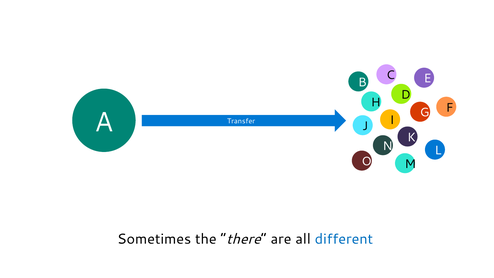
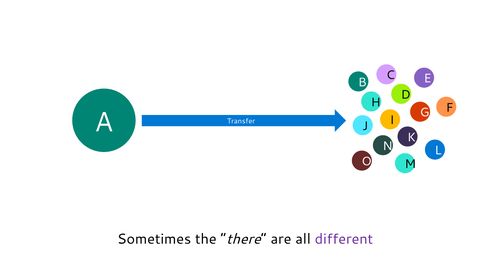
different colour: blue -> purple (344, 239)
